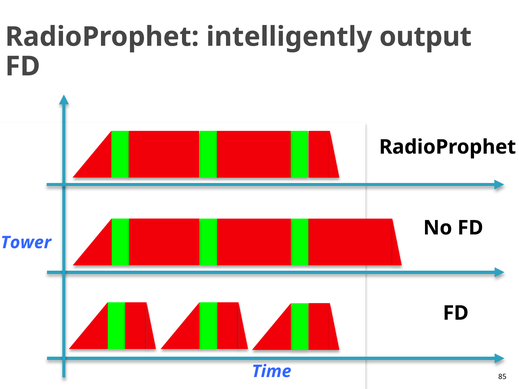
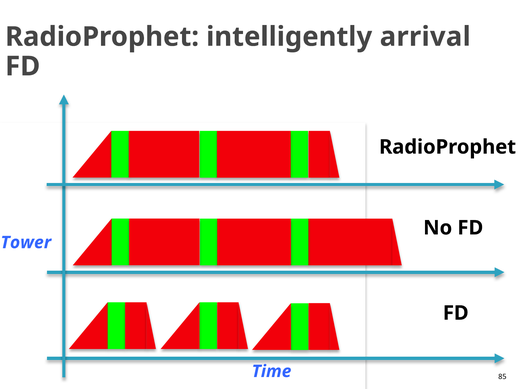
output: output -> arrival (425, 37)
